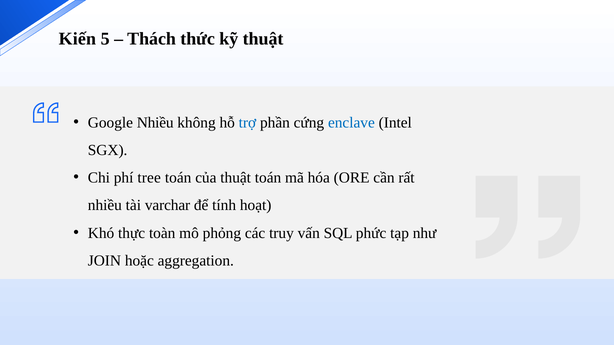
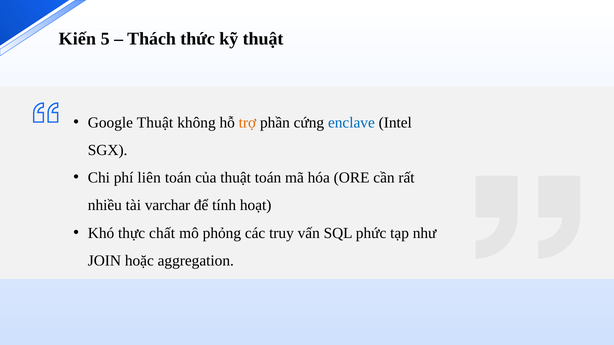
Google Nhiều: Nhiều -> Thuật (155, 123)
trợ colour: blue -> orange (247, 123)
tree: tree -> liên (149, 178)
toàn: toàn -> chất (162, 233)
